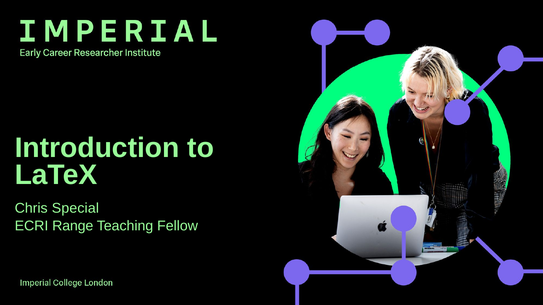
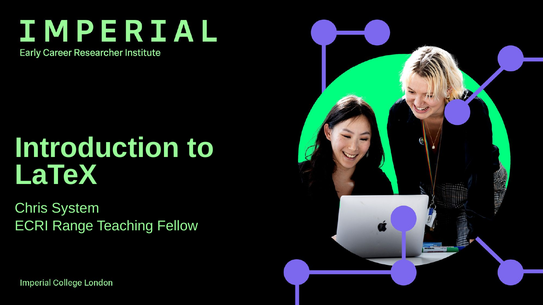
Special: Special -> System (75, 208)
